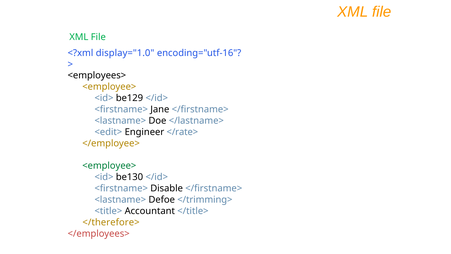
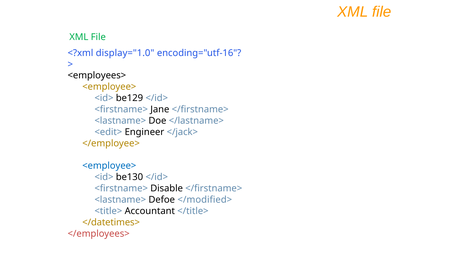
</rate>: </rate> -> </jack> (182, 132)
<employee> colour: green -> blue (109, 166)
</trimming>: </trimming> -> </modified> (205, 200)
</therefore>: </therefore> -> </datetimes> (111, 222)
